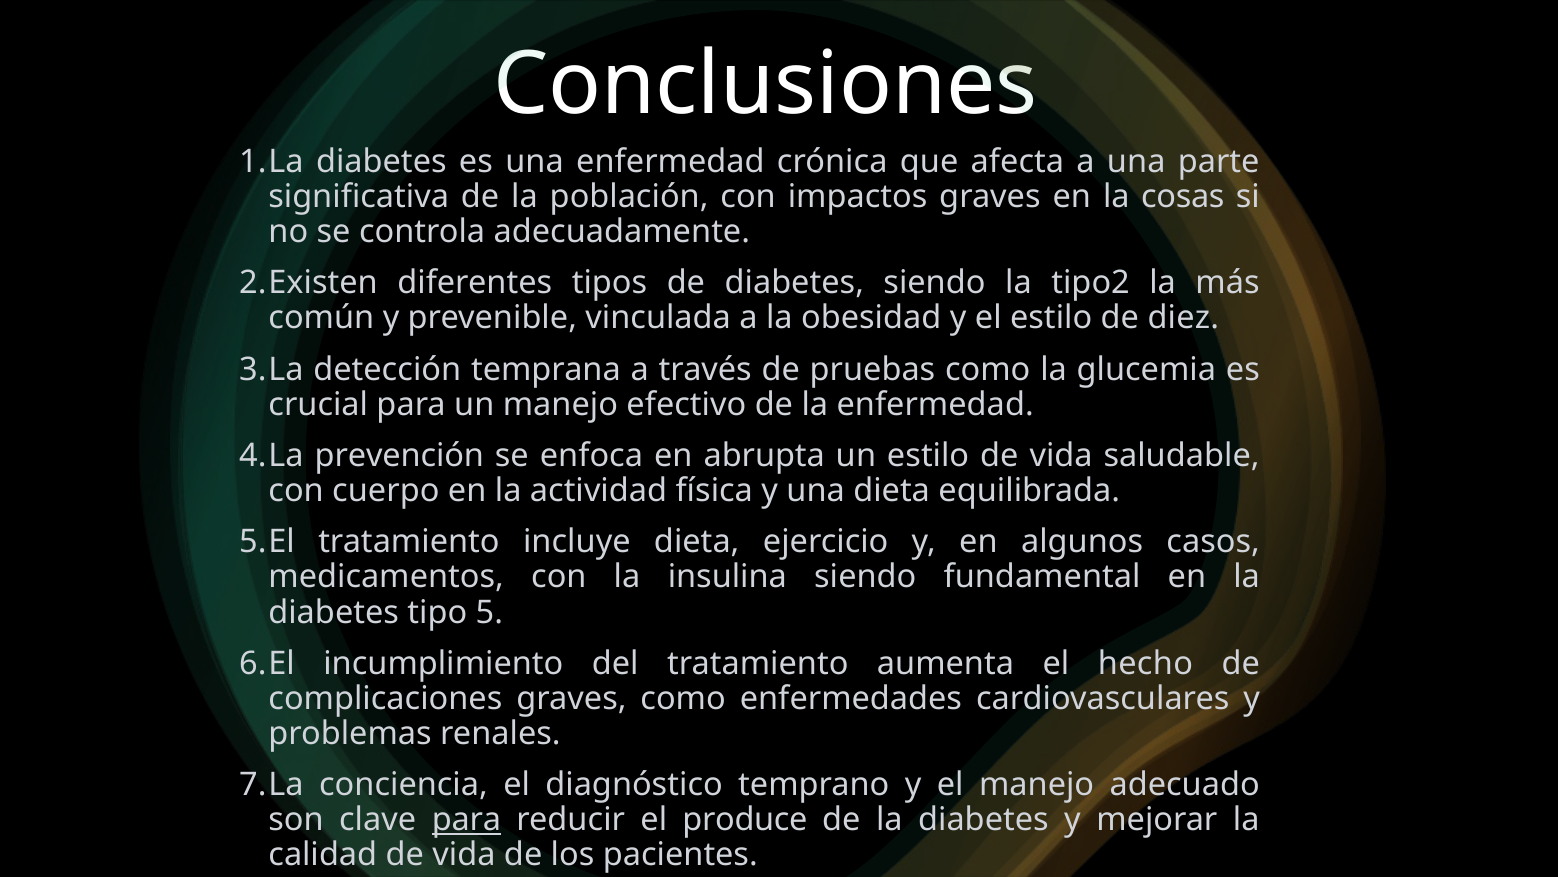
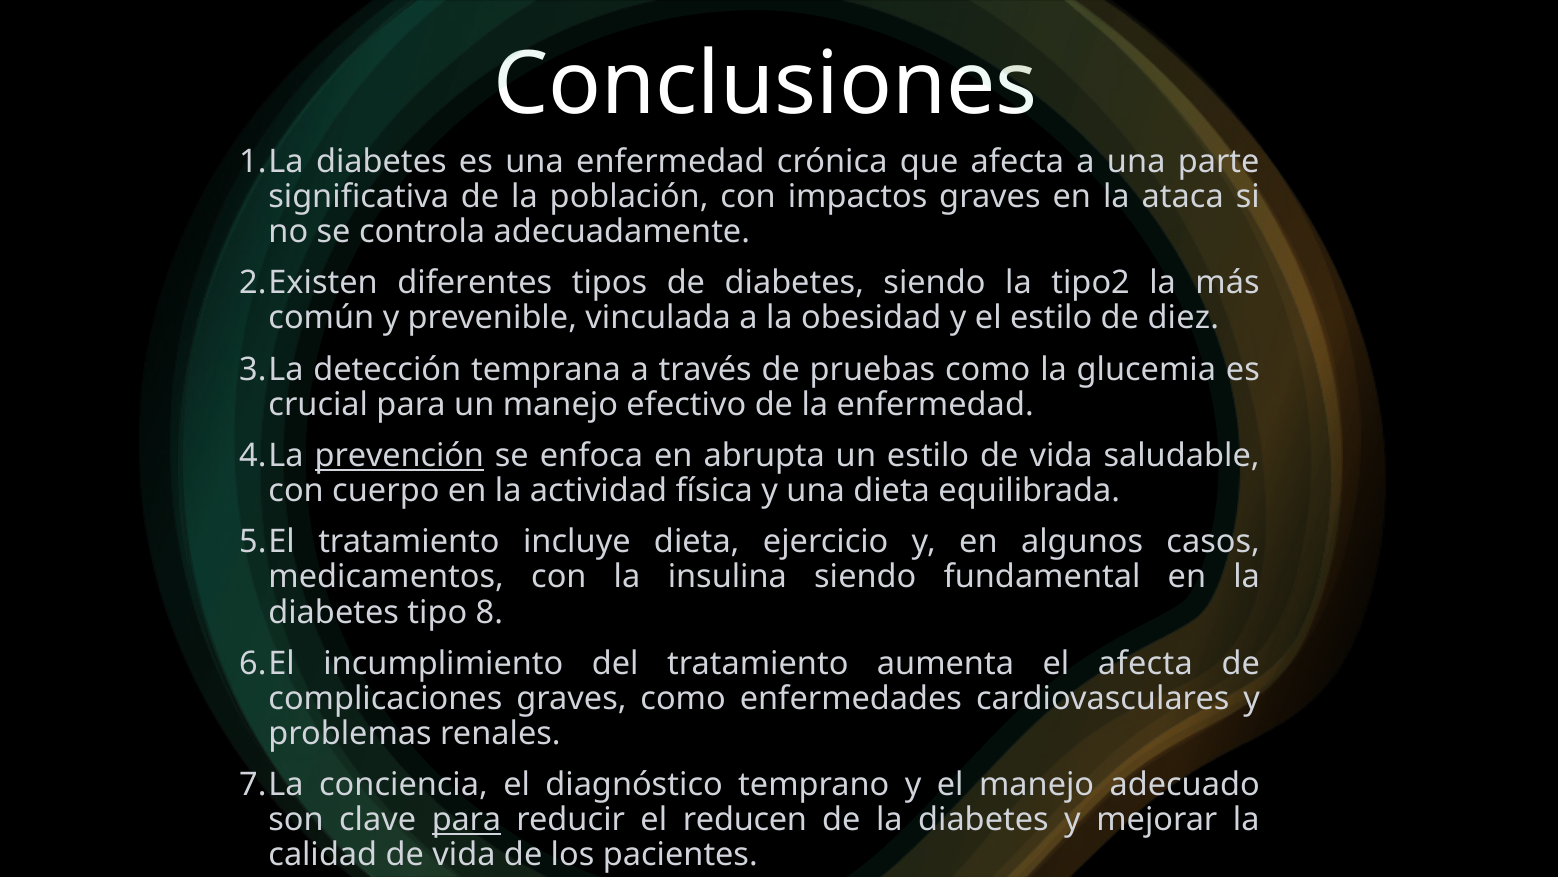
cosas: cosas -> ataca (1183, 196)
prevención underline: none -> present (399, 455)
5: 5 -> 8 (489, 612)
el hecho: hecho -> afecta (1145, 663)
produce: produce -> reducen (745, 820)
